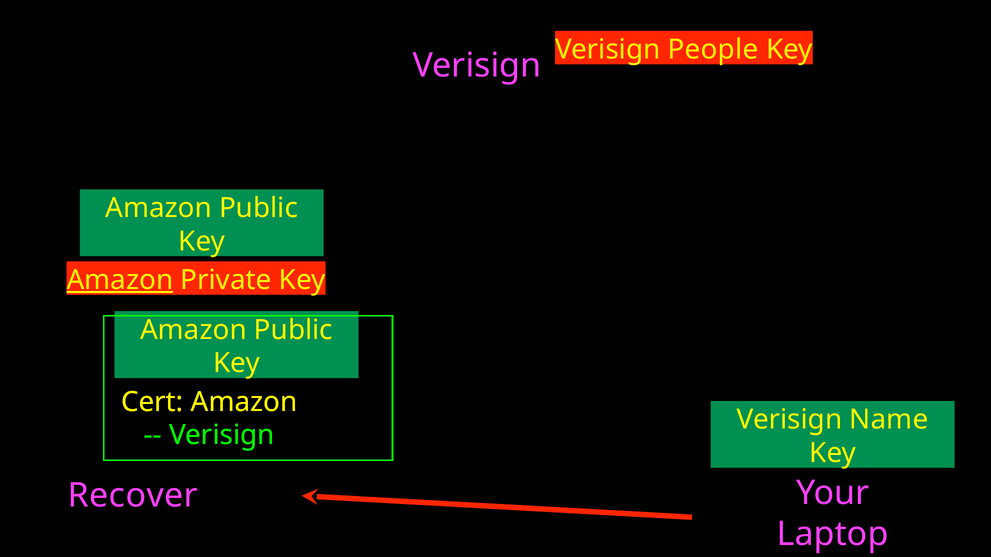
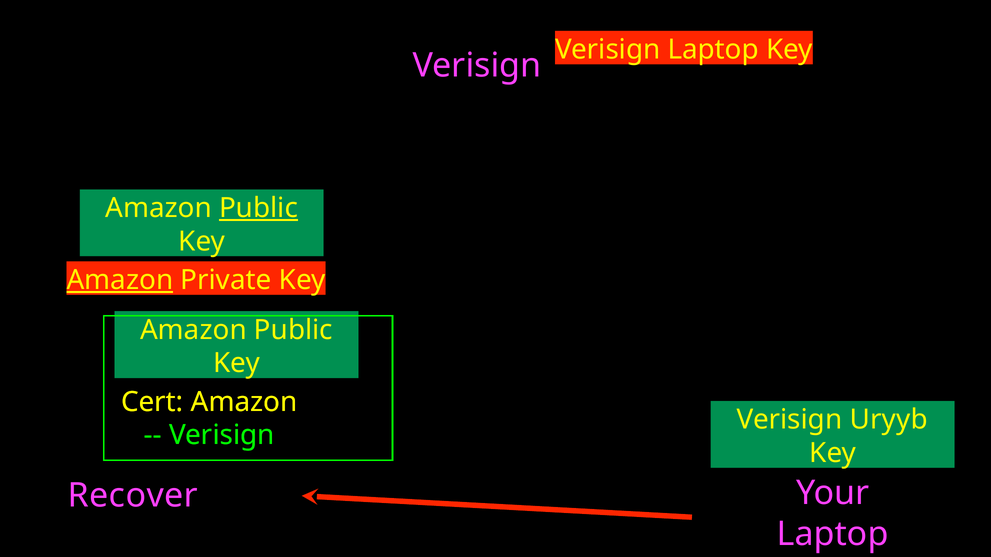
Verisign People: People -> Laptop (713, 50)
Public underline: none -> present (259, 208)
Name: Name -> Uryyb (889, 420)
